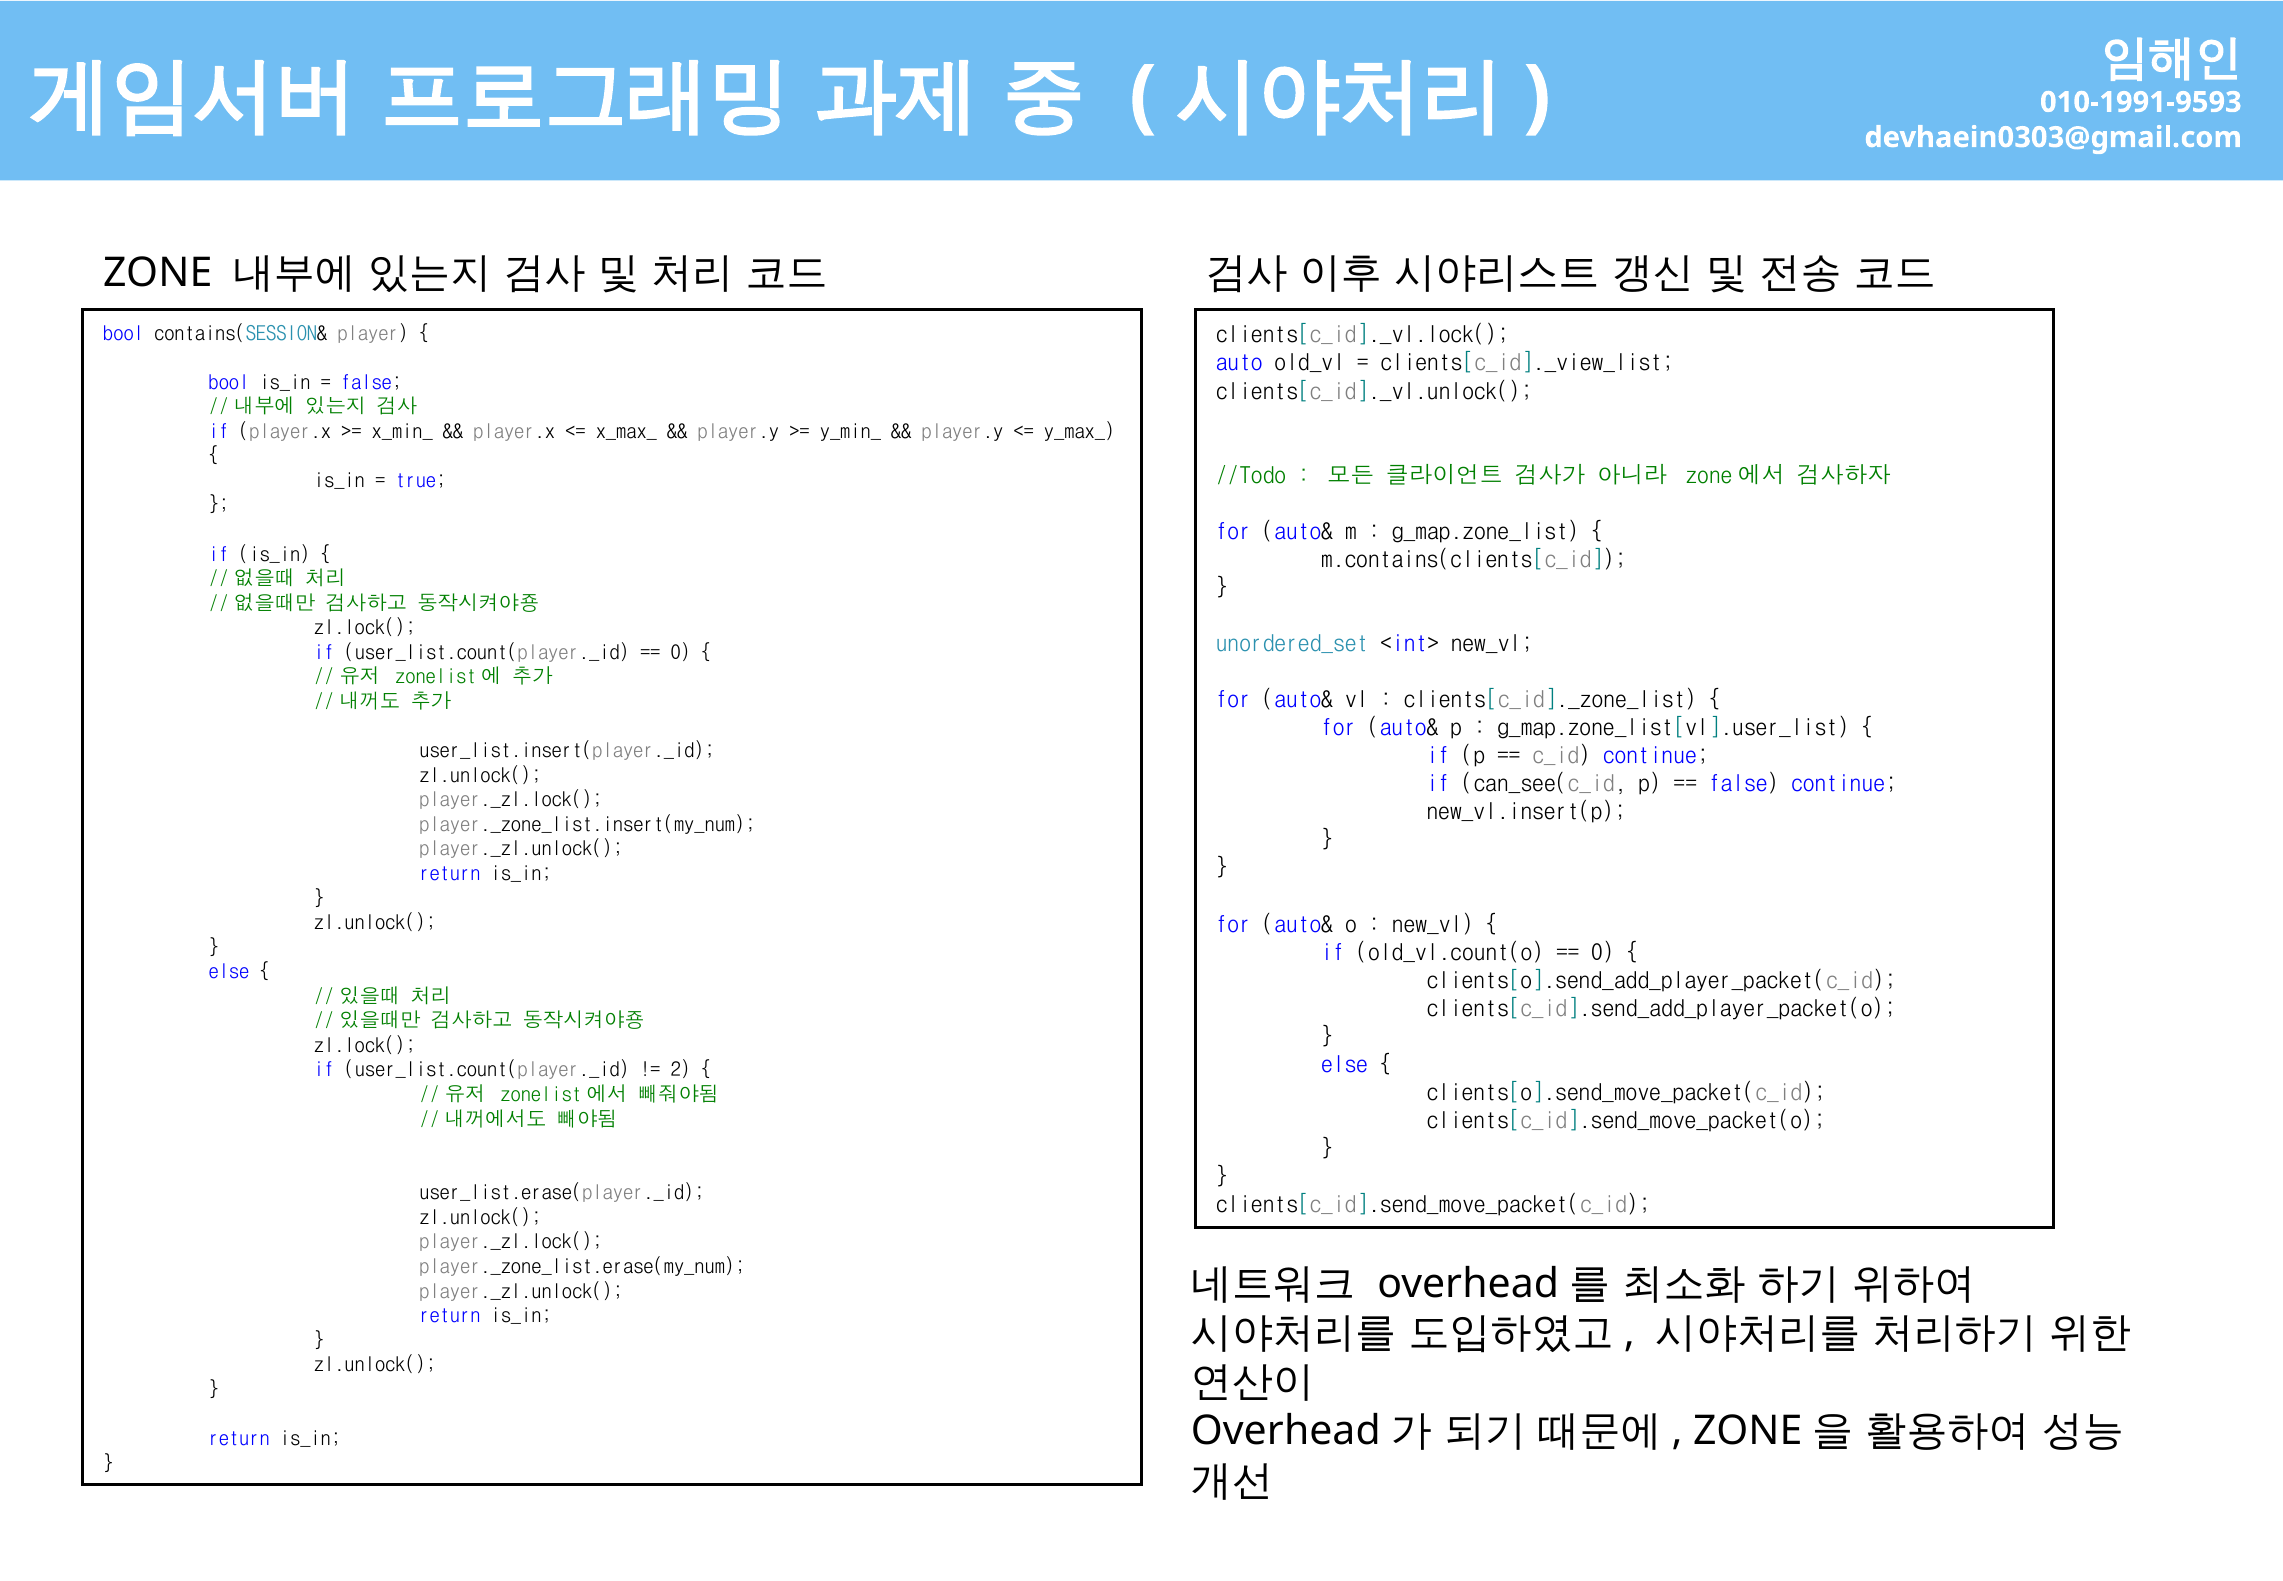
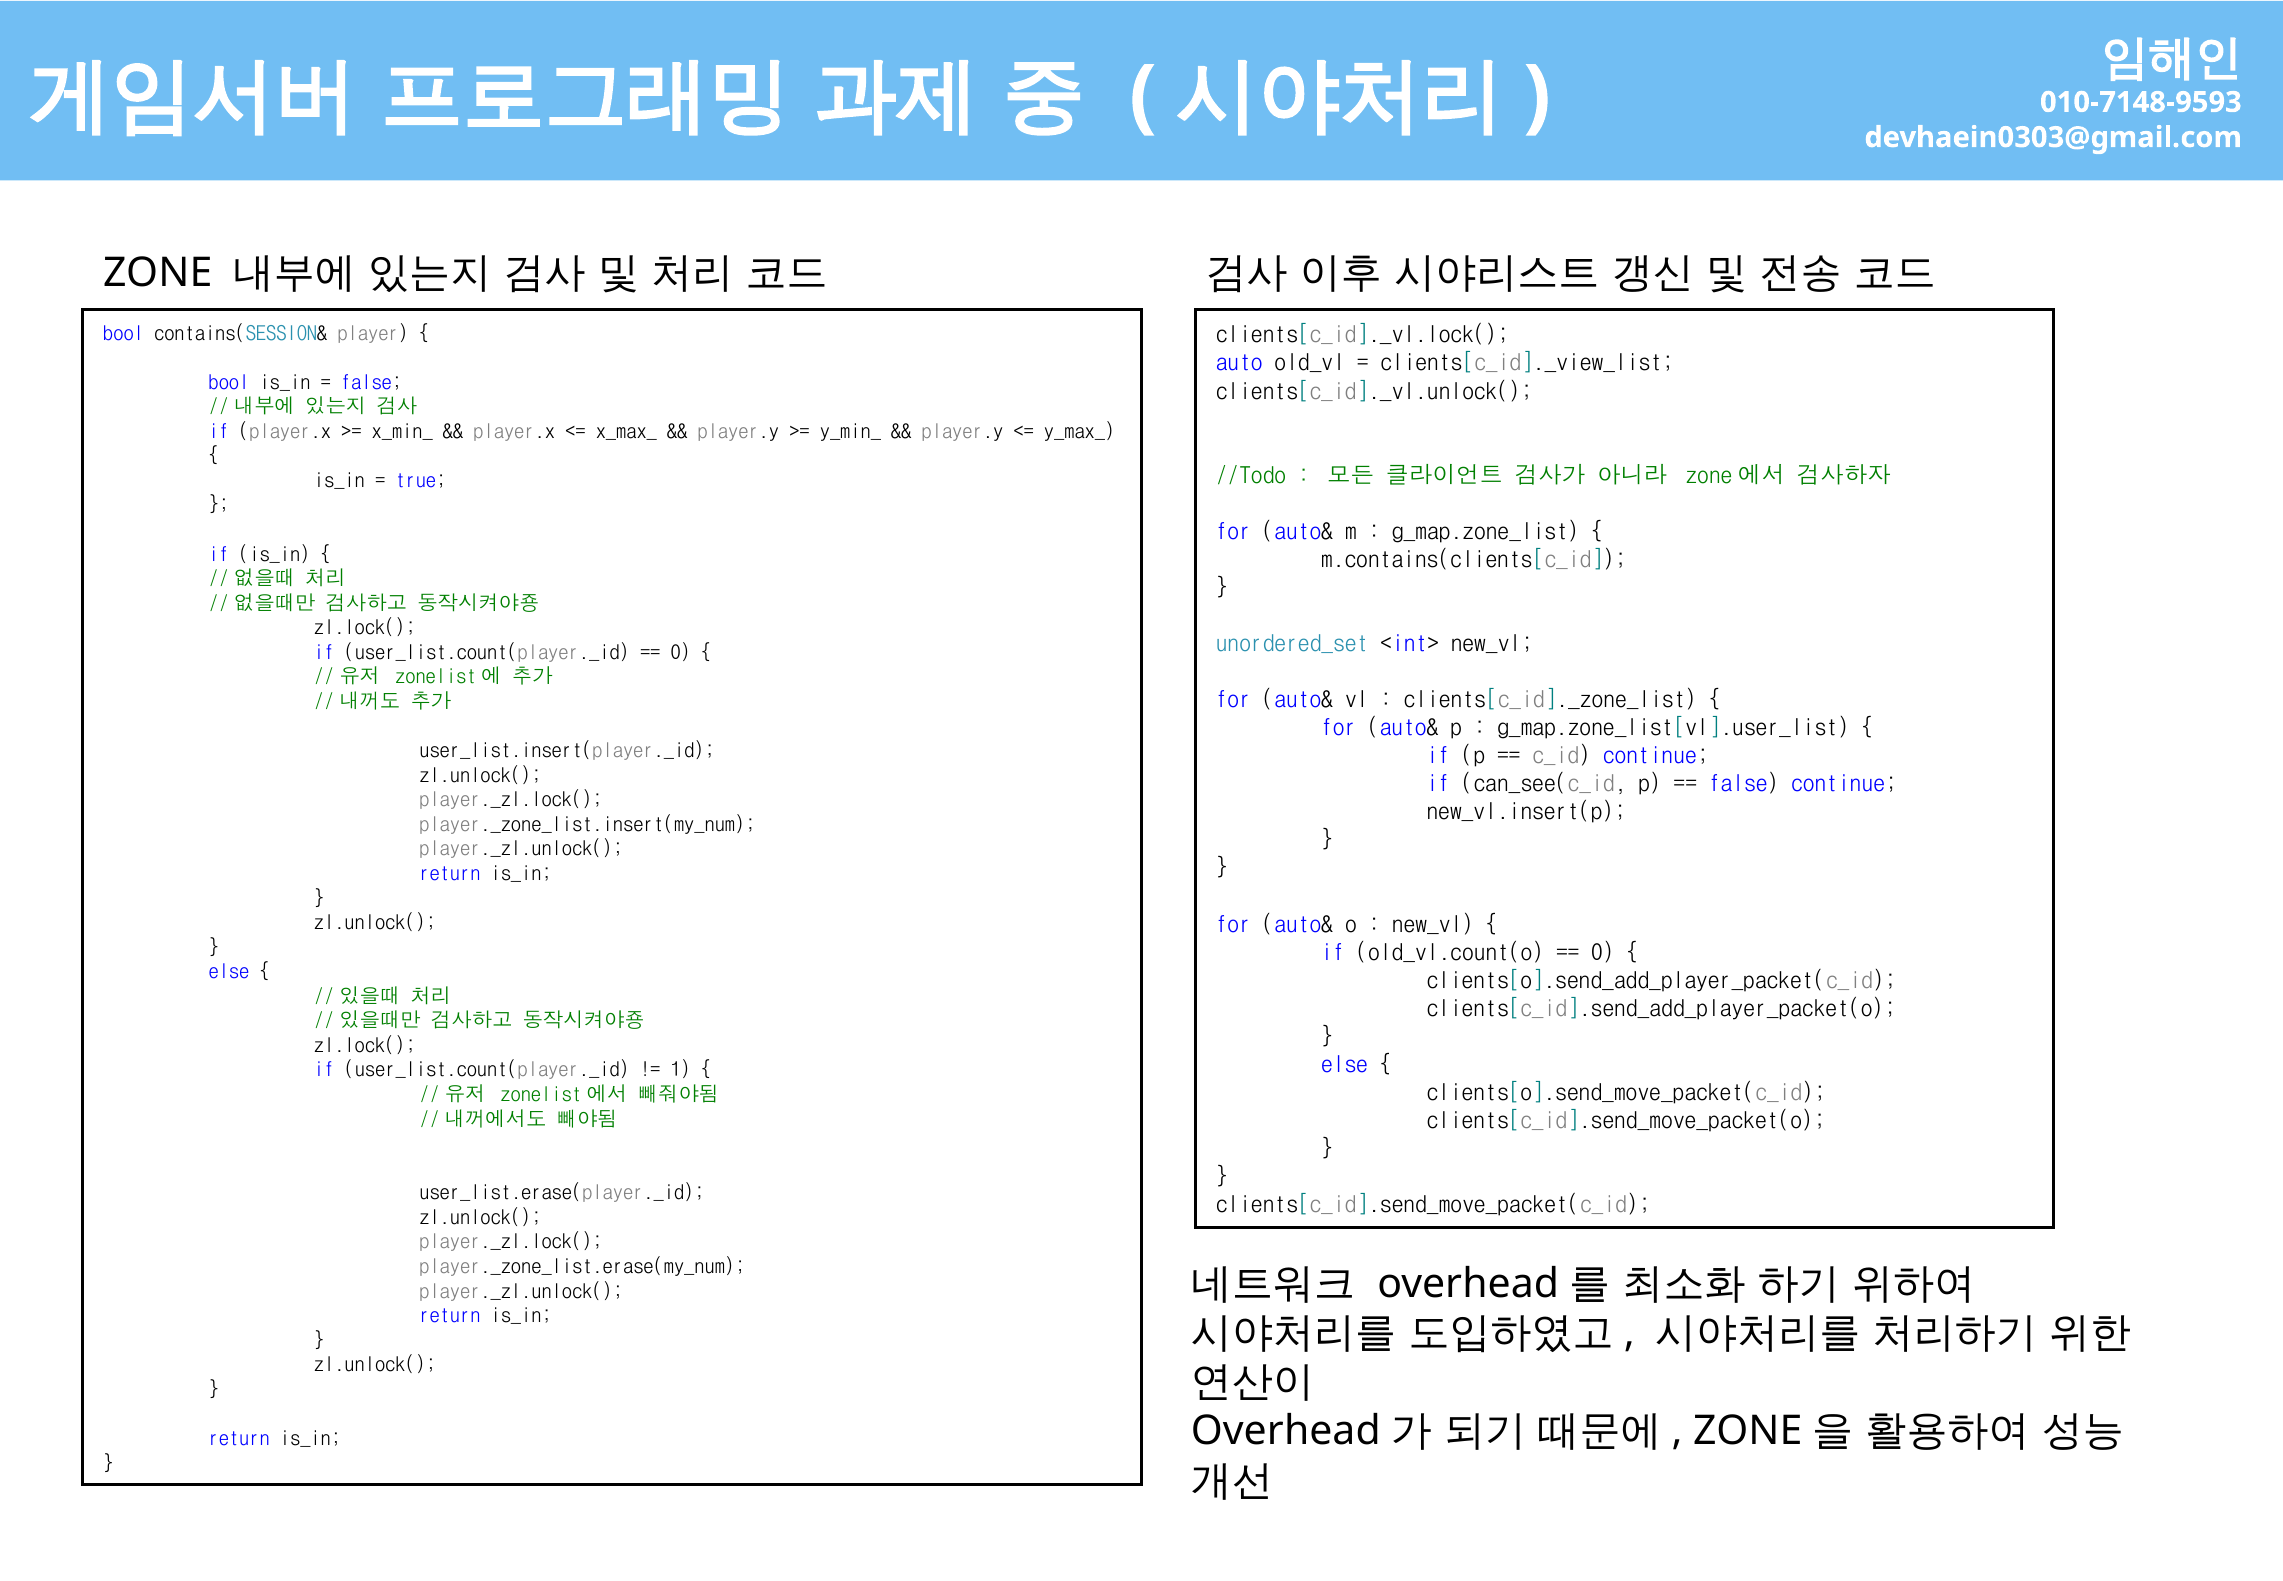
010-1991-9593: 010-1991-9593 -> 010-7148-9593 (2141, 102)
2: 2 -> 1 (681, 1070)
